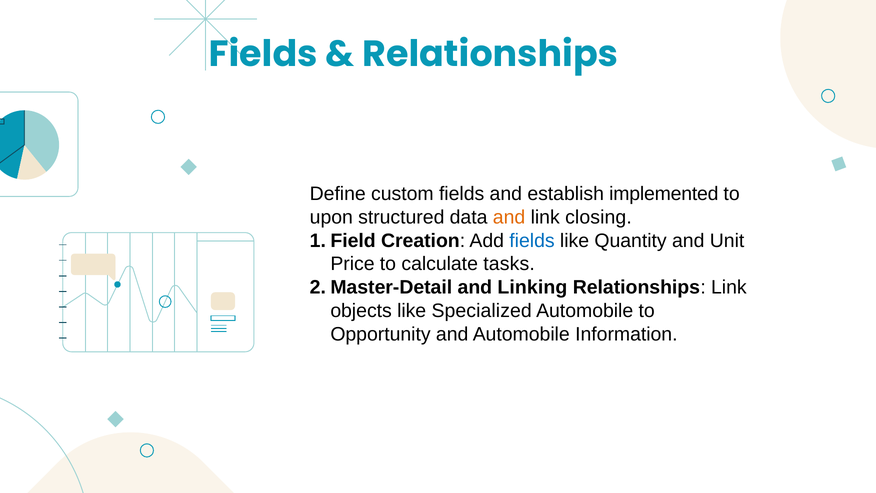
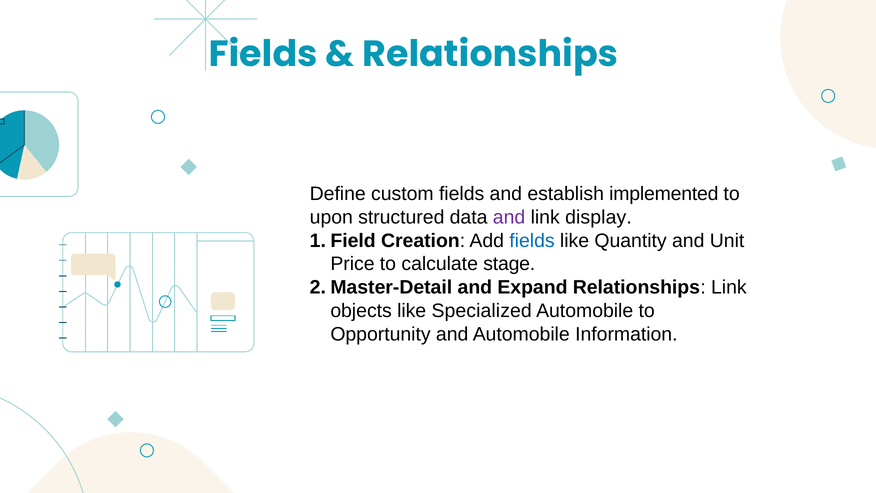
and colour: orange -> purple (509, 217)
closing: closing -> display (598, 217)
tasks: tasks -> stage (509, 264)
Linking: Linking -> Expand (532, 287)
